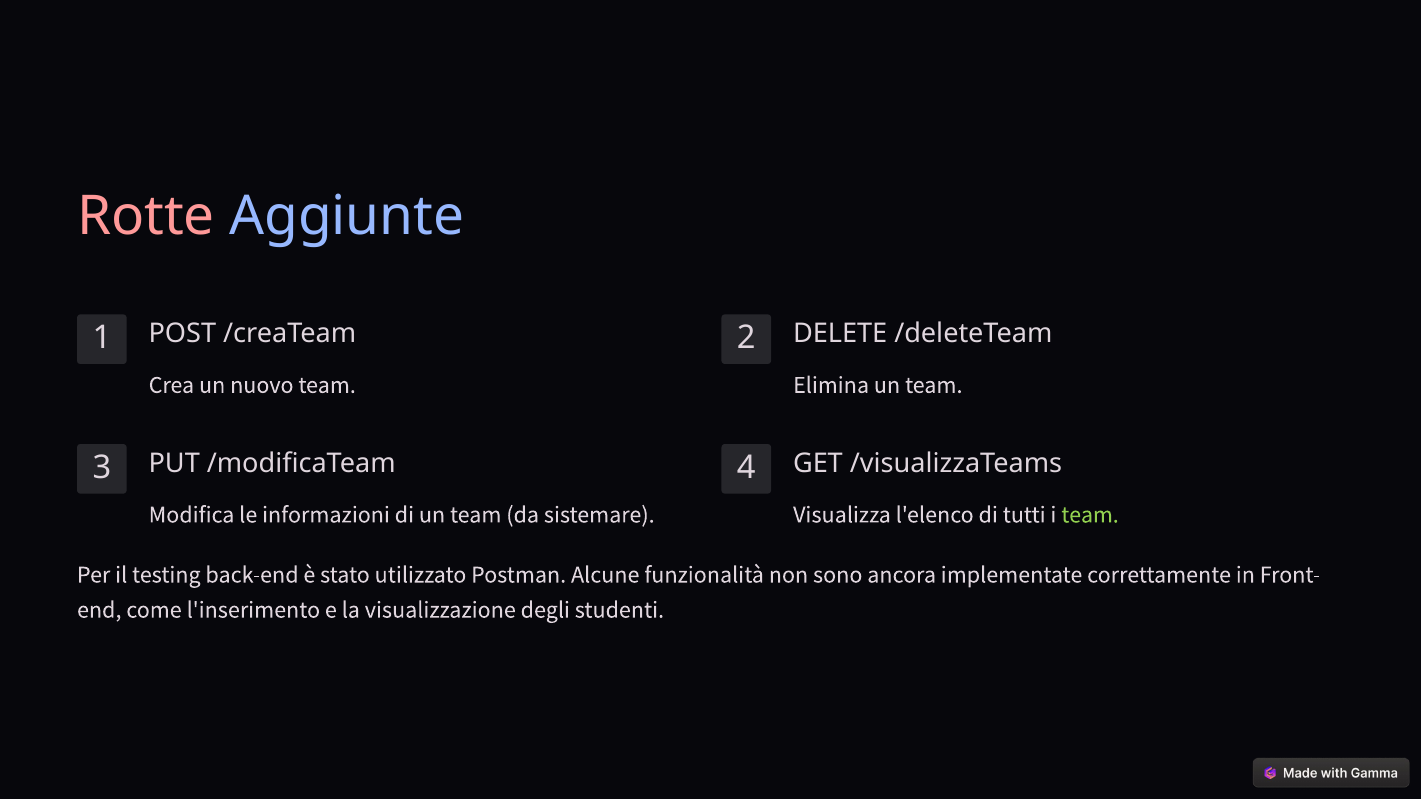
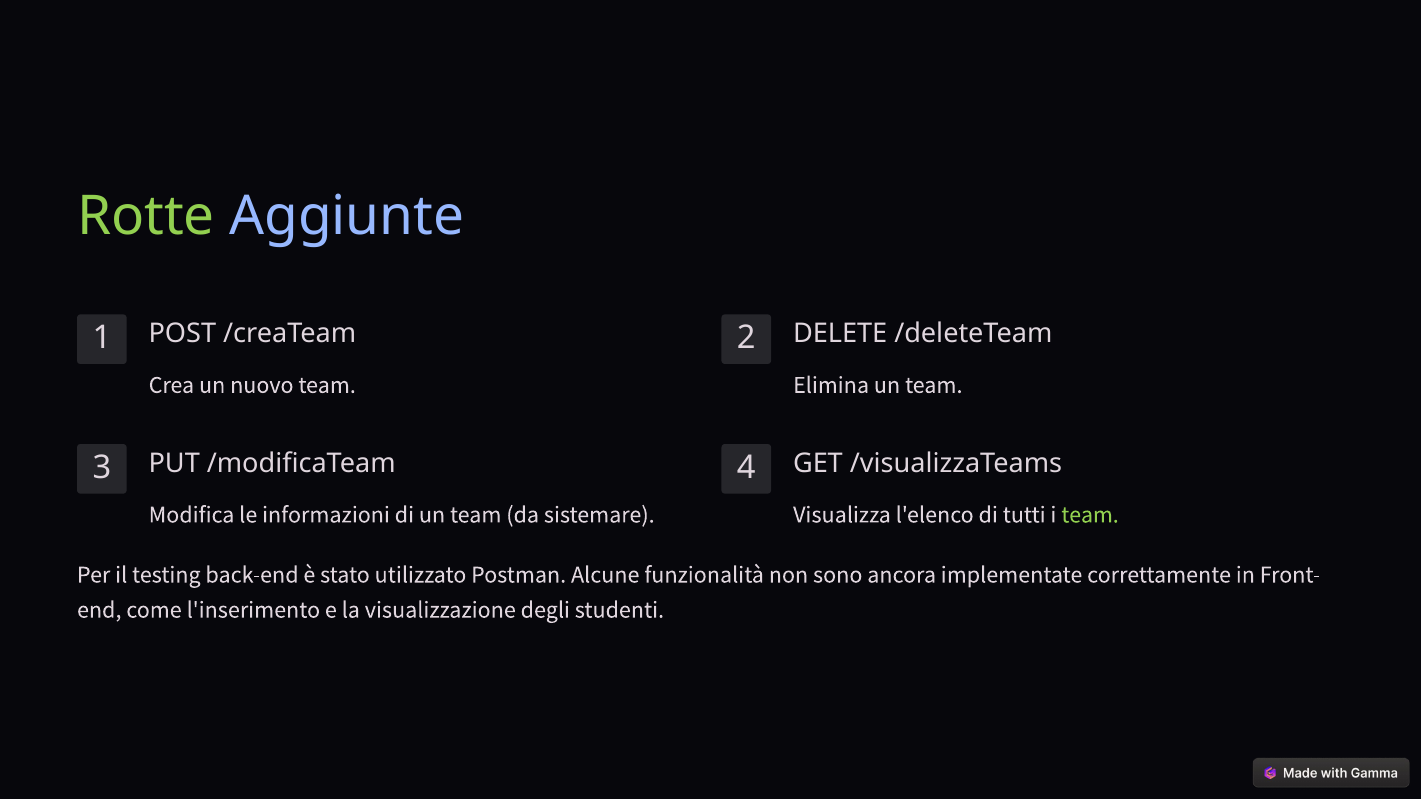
Rotte colour: pink -> light green (146, 216)
